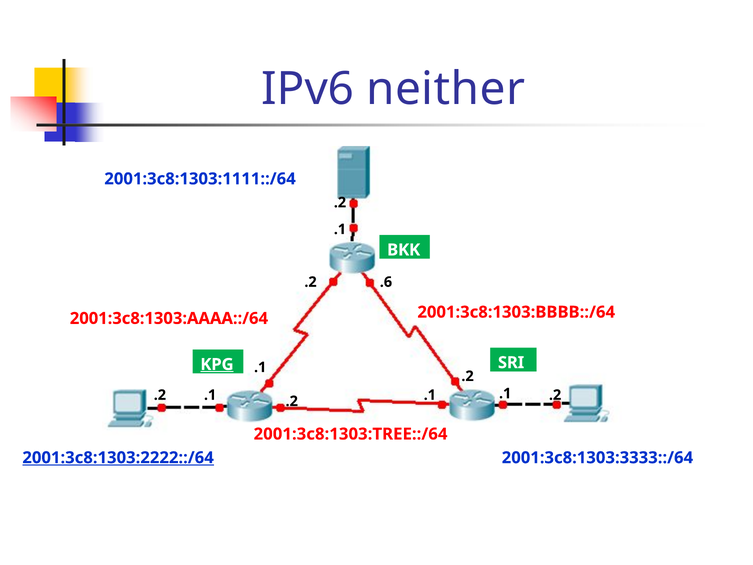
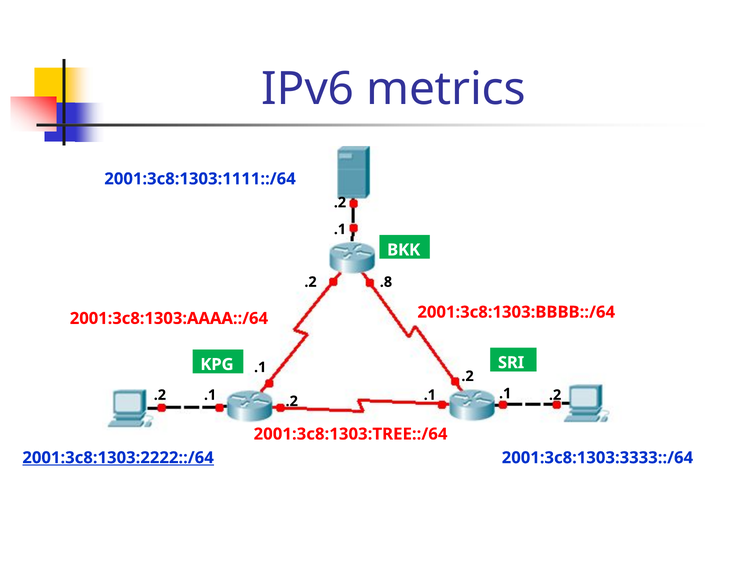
neither: neither -> metrics (446, 89)
.6: .6 -> .8 (386, 282)
KPG underline: present -> none (217, 364)
